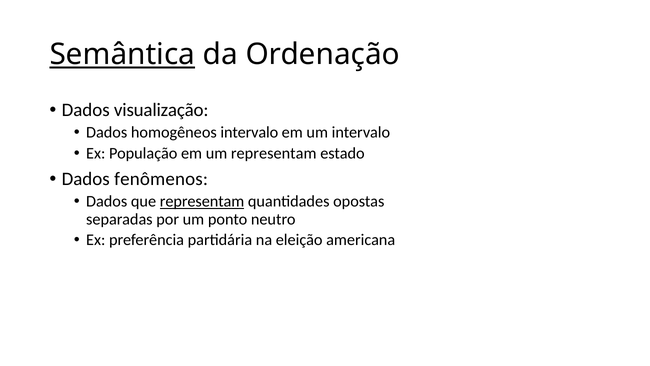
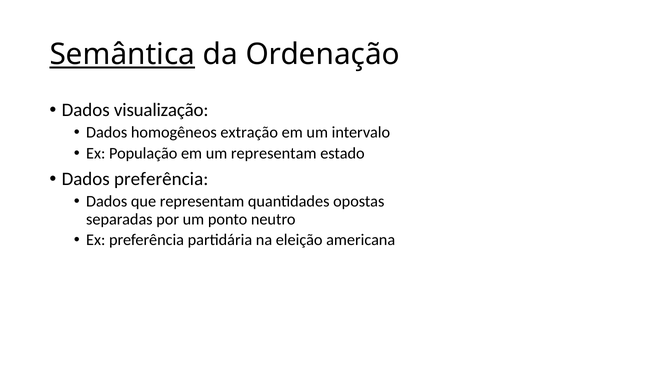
homogêneos intervalo: intervalo -> extração (249, 132)
Dados fenômenos: fenômenos -> preferência (161, 179)
representam underline: present -> none (202, 201)
